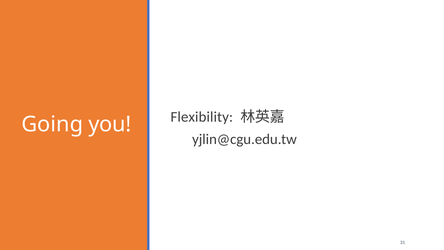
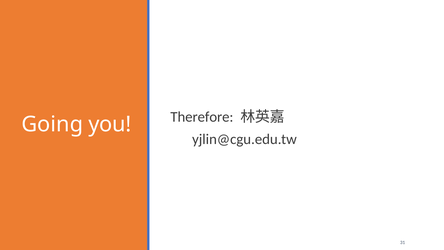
Flexibility: Flexibility -> Therefore (202, 117)
